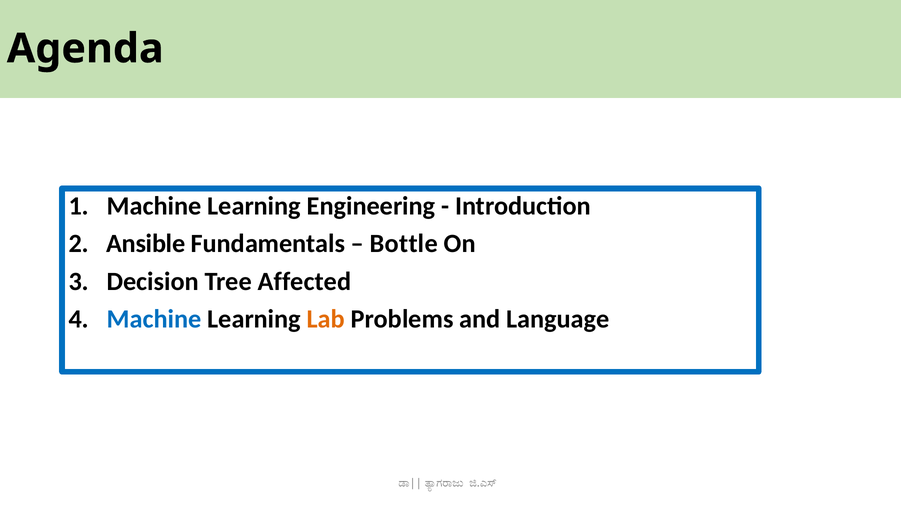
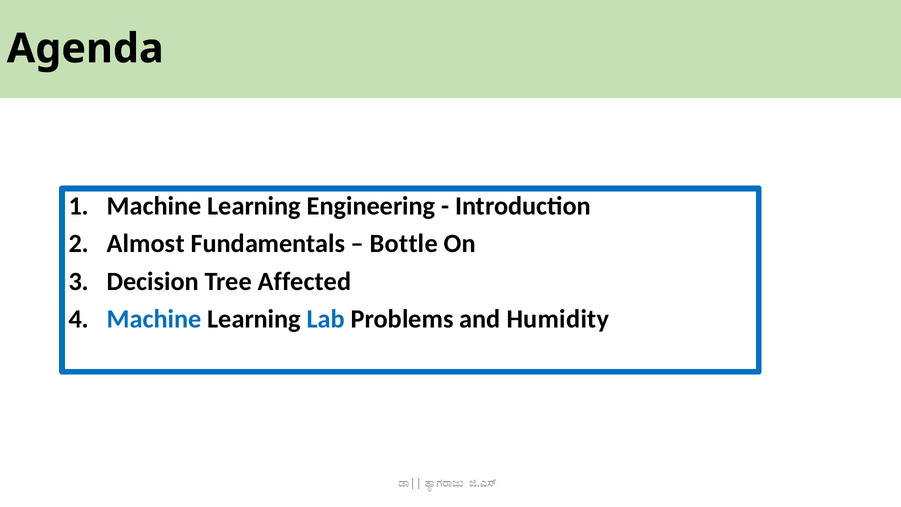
Ansible: Ansible -> Almost (146, 244)
Lab colour: orange -> blue (326, 319)
Language: Language -> Humidity (558, 319)
